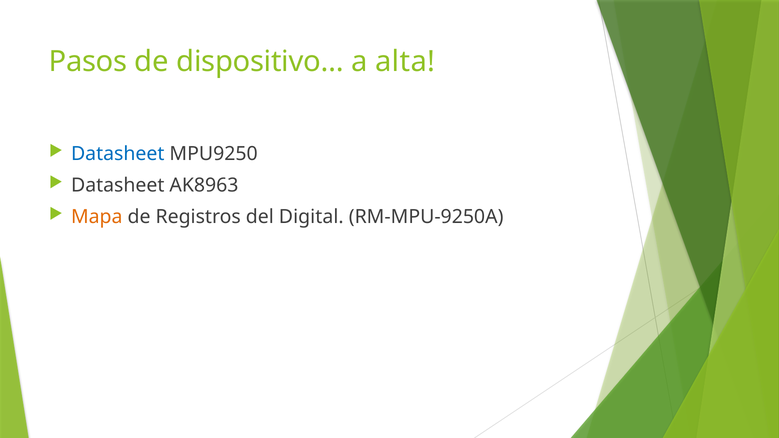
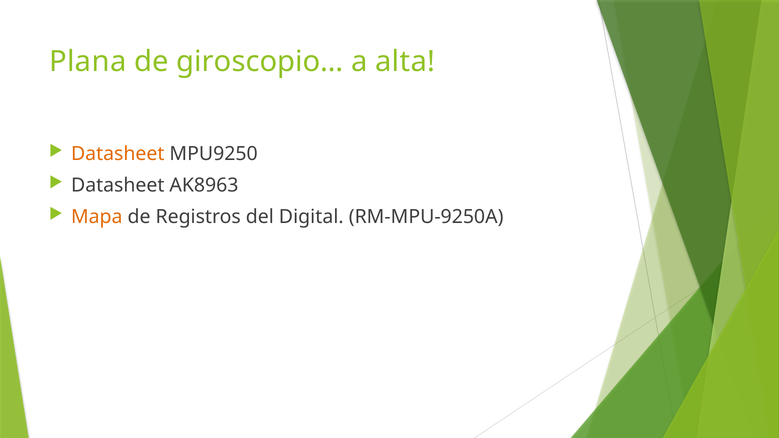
Pasos: Pasos -> Plana (88, 61)
dispositivo…: dispositivo… -> giroscopio… (260, 61)
Datasheet colour: blue -> orange (118, 154)
